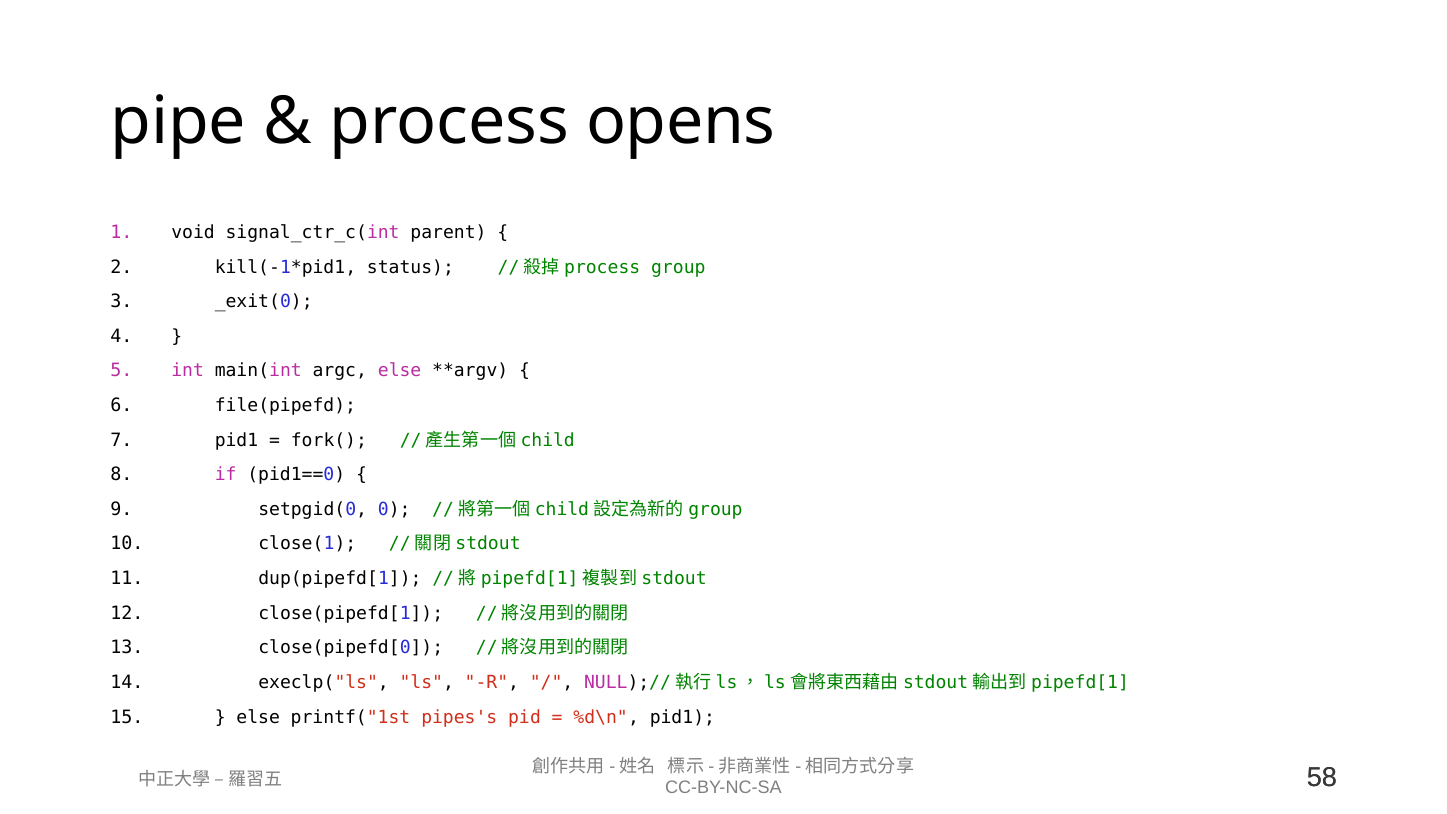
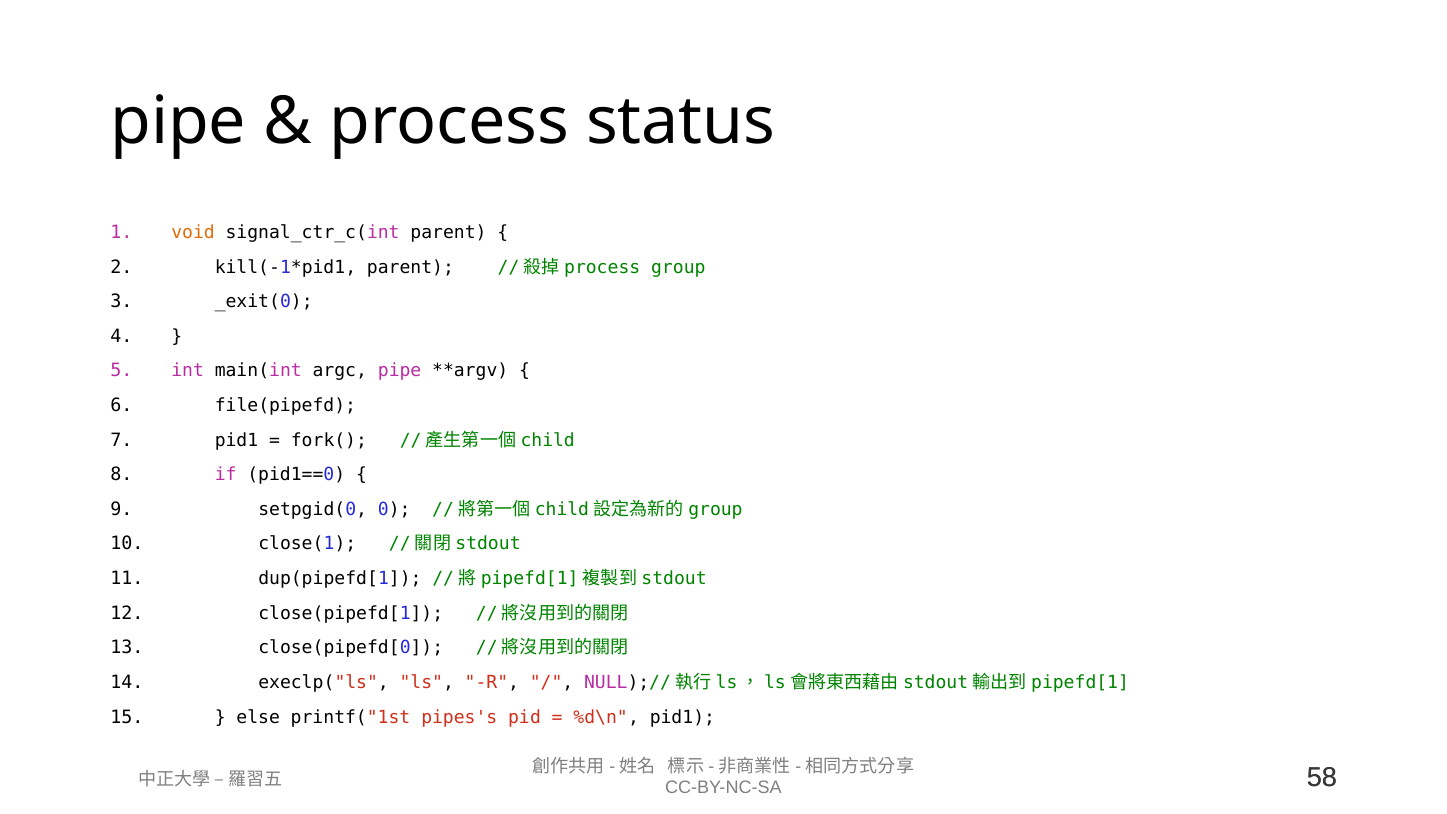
opens: opens -> status (681, 122)
void colour: black -> orange (193, 232)
status: status -> parent (410, 267)
argc else: else -> pipe (400, 371)
